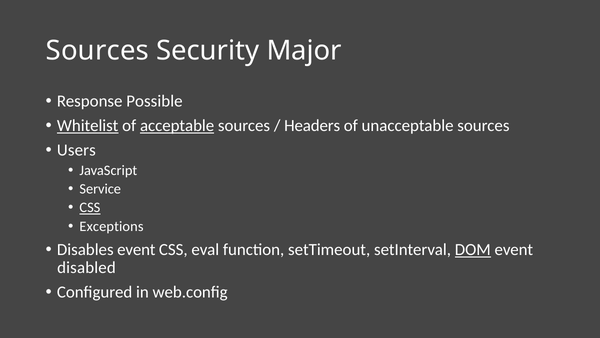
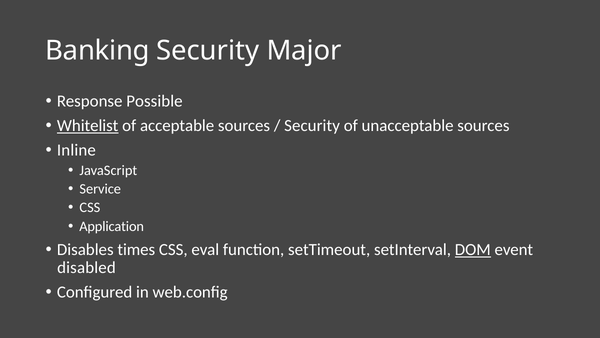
Sources: Sources -> Banking (98, 50)
acceptable underline: present -> none (177, 126)
Headers: Headers -> Security (312, 126)
Users: Users -> Inline (76, 150)
CSS underline: present -> none (90, 207)
Exceptions: Exceptions -> Application (112, 226)
Disables event: event -> times (136, 249)
